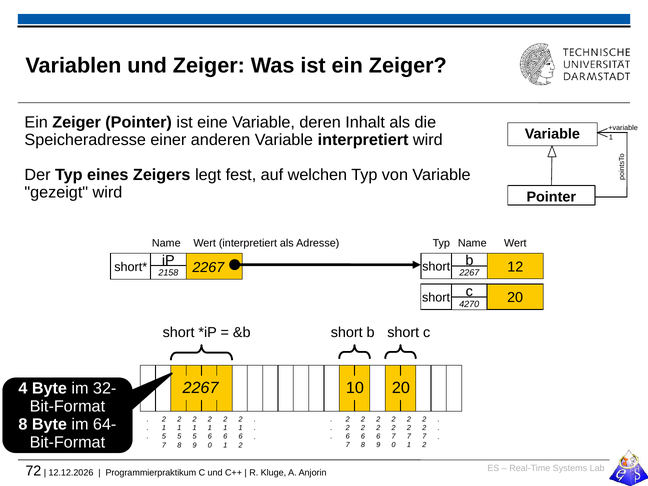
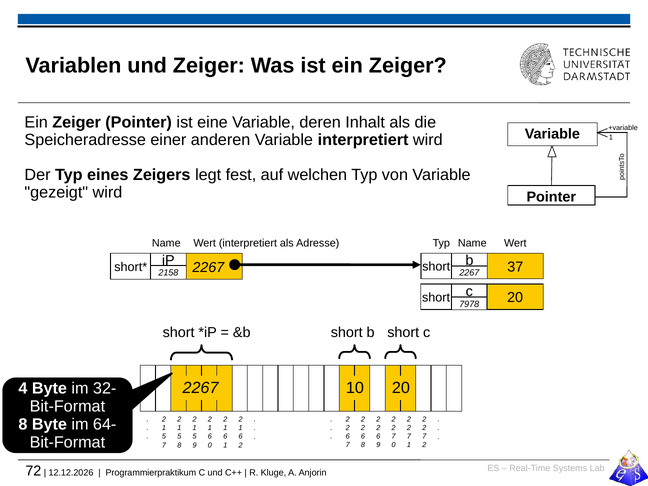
12: 12 -> 37 (515, 267)
4270: 4270 -> 7978 (469, 304)
